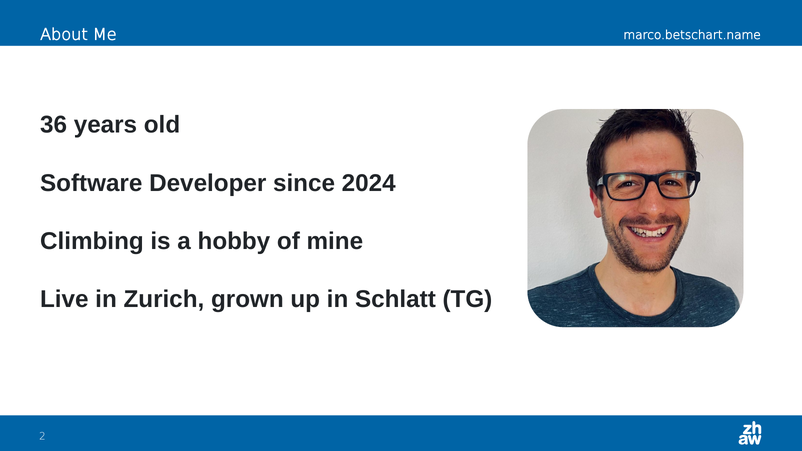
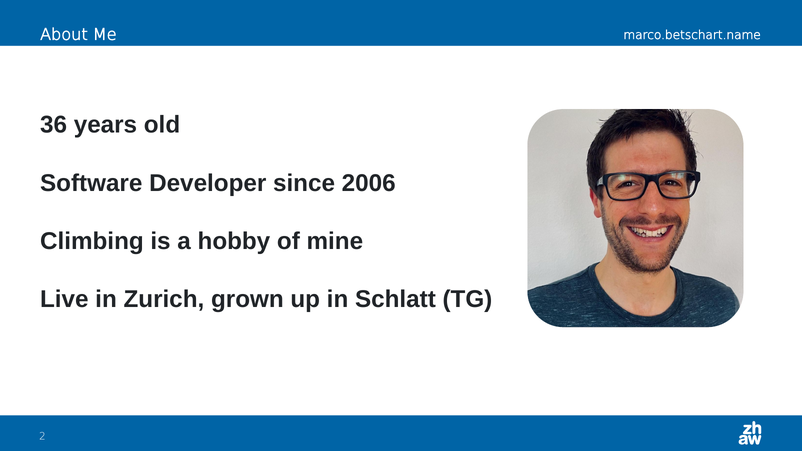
2024: 2024 -> 2006 (369, 183)
